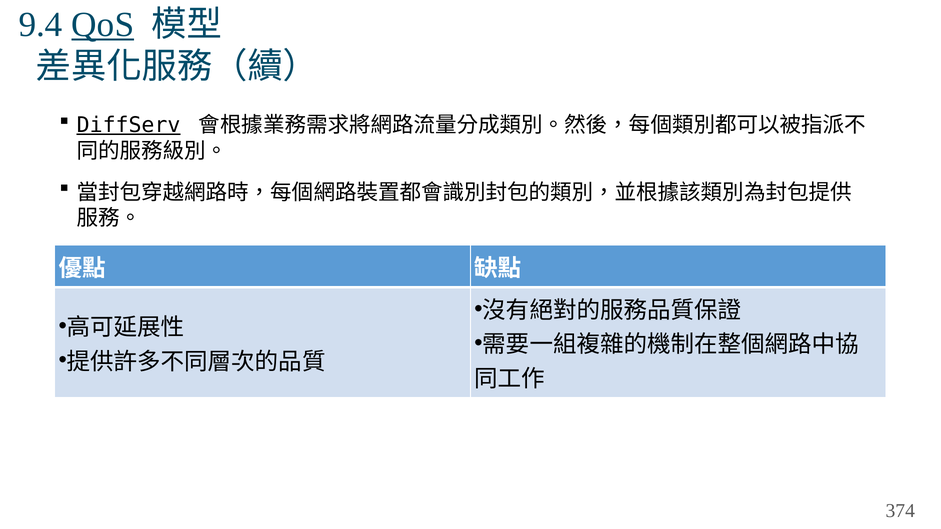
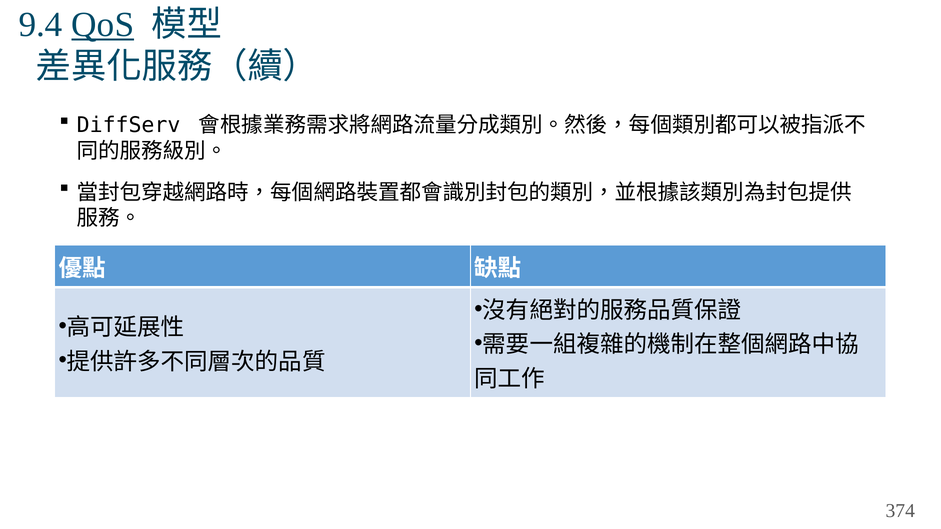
DiffServ underline: present -> none (129, 125)
